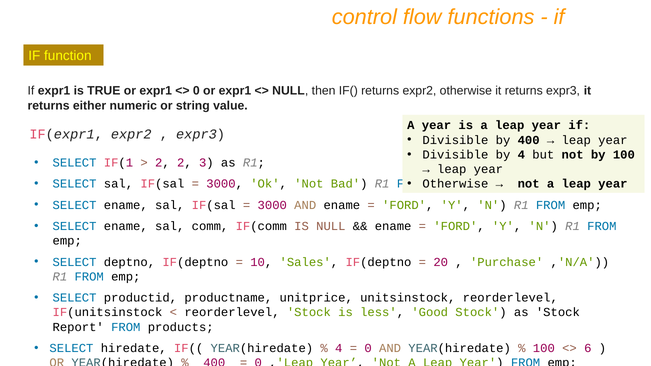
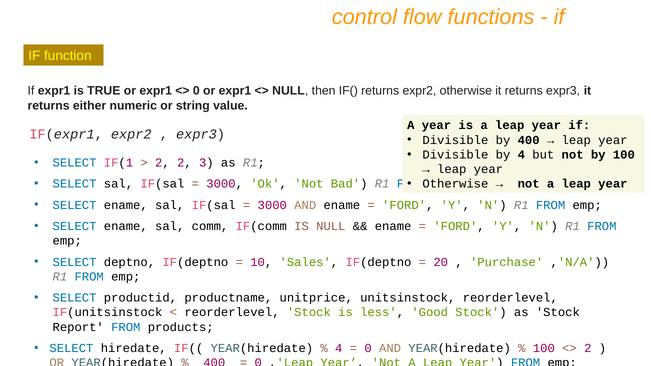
6: 6 -> 2 (588, 348)
